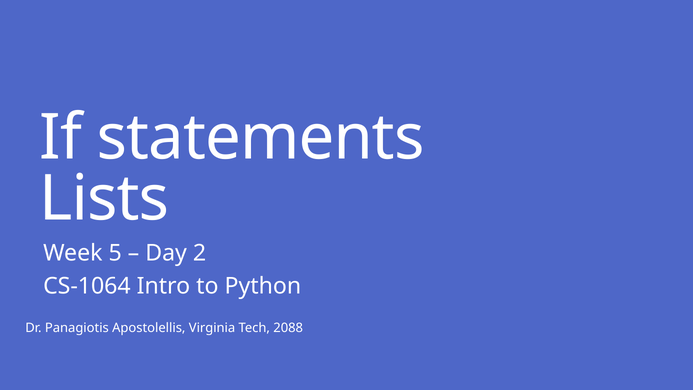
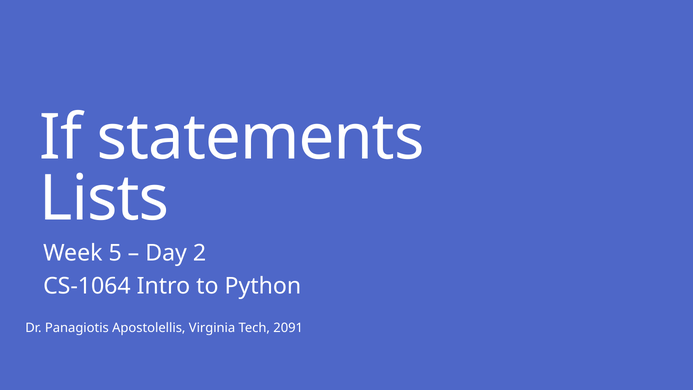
2088: 2088 -> 2091 (288, 328)
